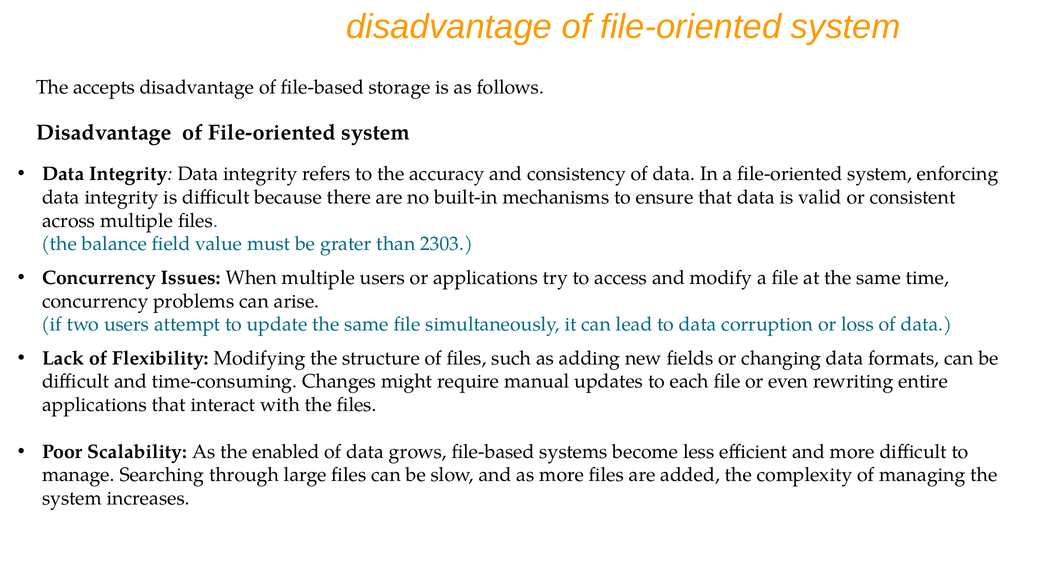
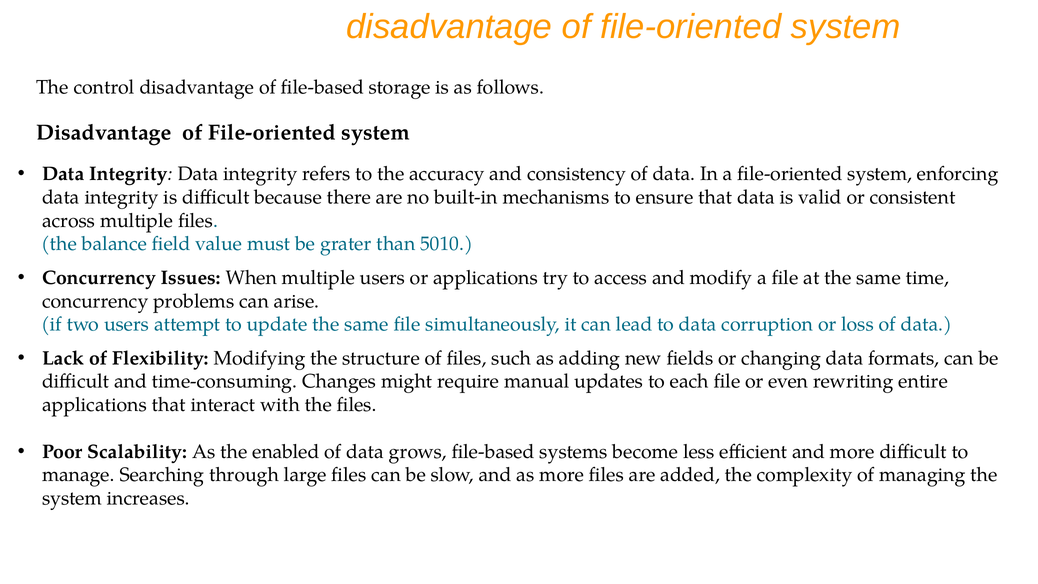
accepts: accepts -> control (104, 87)
2303: 2303 -> 5010 (447, 244)
